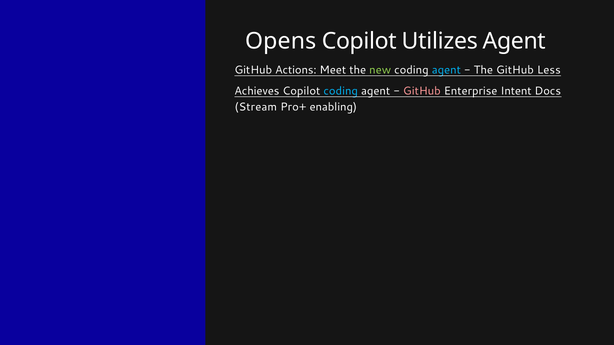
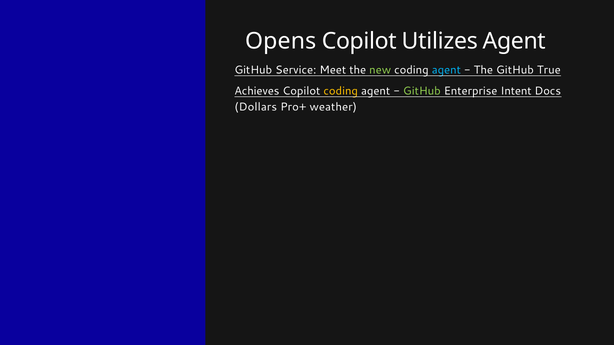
Actions: Actions -> Service (296, 70)
Less: Less -> True (549, 70)
coding colour: light blue -> yellow (341, 91)
GitHub colour: pink -> light green (422, 91)
Stream: Stream -> Dollars (256, 107)
enabling: enabling -> weather (333, 107)
